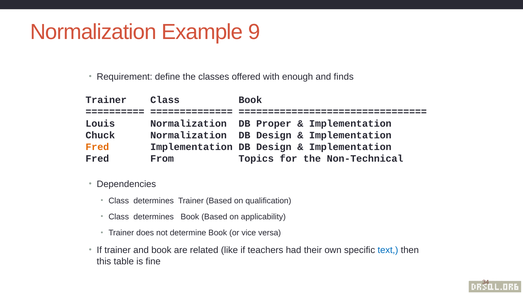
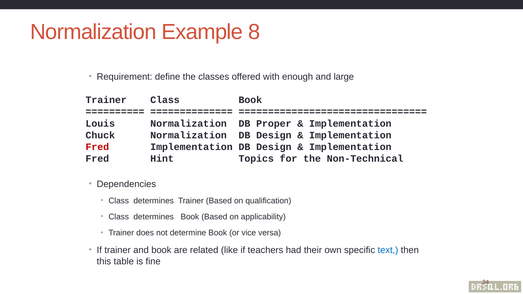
9: 9 -> 8 (254, 32)
finds: finds -> large (344, 77)
Fred colour: orange -> red (97, 147)
From: From -> Hint (162, 159)
